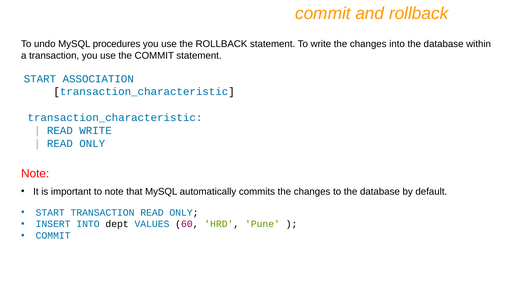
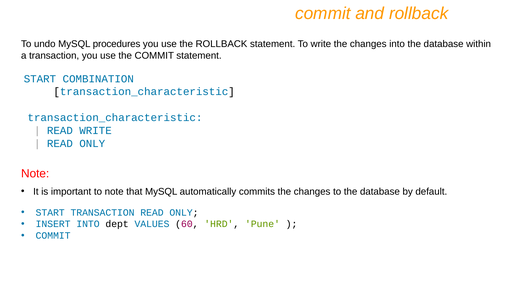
ASSOCIATION: ASSOCIATION -> COMBINATION (98, 79)
